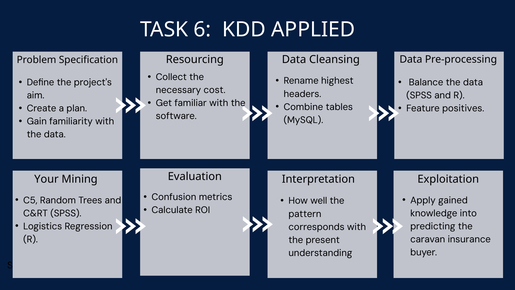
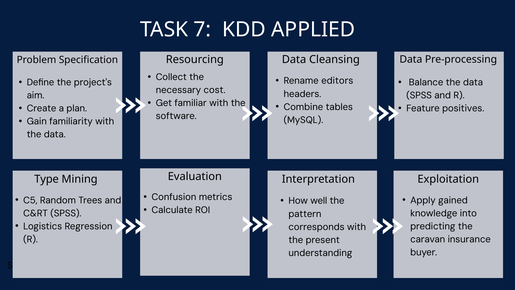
6: 6 -> 7 (202, 29)
highest: highest -> editors (337, 81)
Your: Your -> Type (47, 179)
